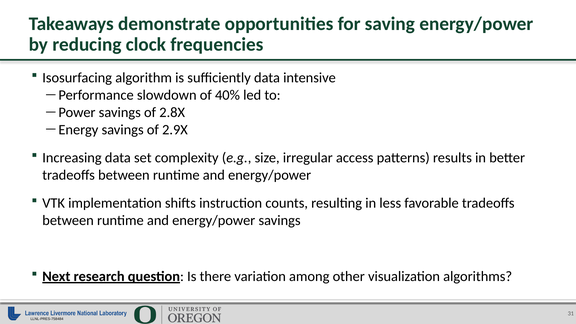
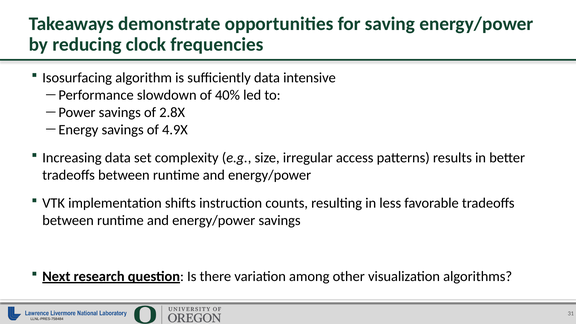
2.9X: 2.9X -> 4.9X (175, 130)
